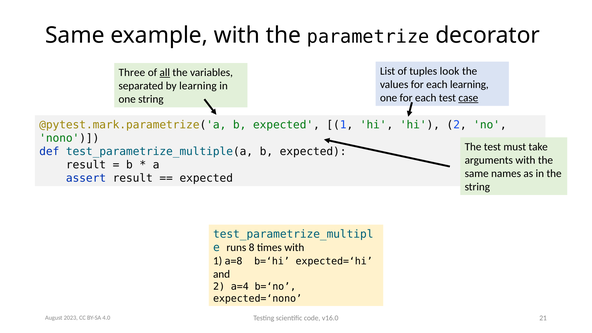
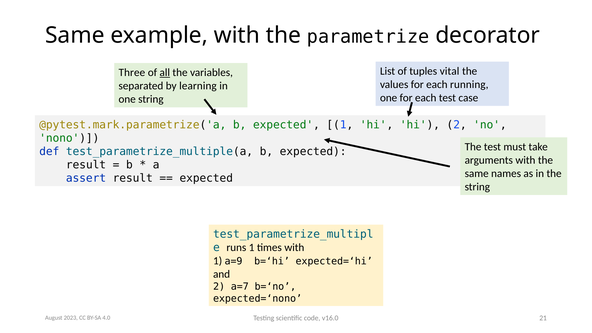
look: look -> vital (450, 71)
each learning: learning -> running (469, 85)
case underline: present -> none (468, 98)
runs 8: 8 -> 1 (252, 248)
a=8: a=8 -> a=9 (234, 261)
a=4: a=4 -> a=7 (240, 287)
